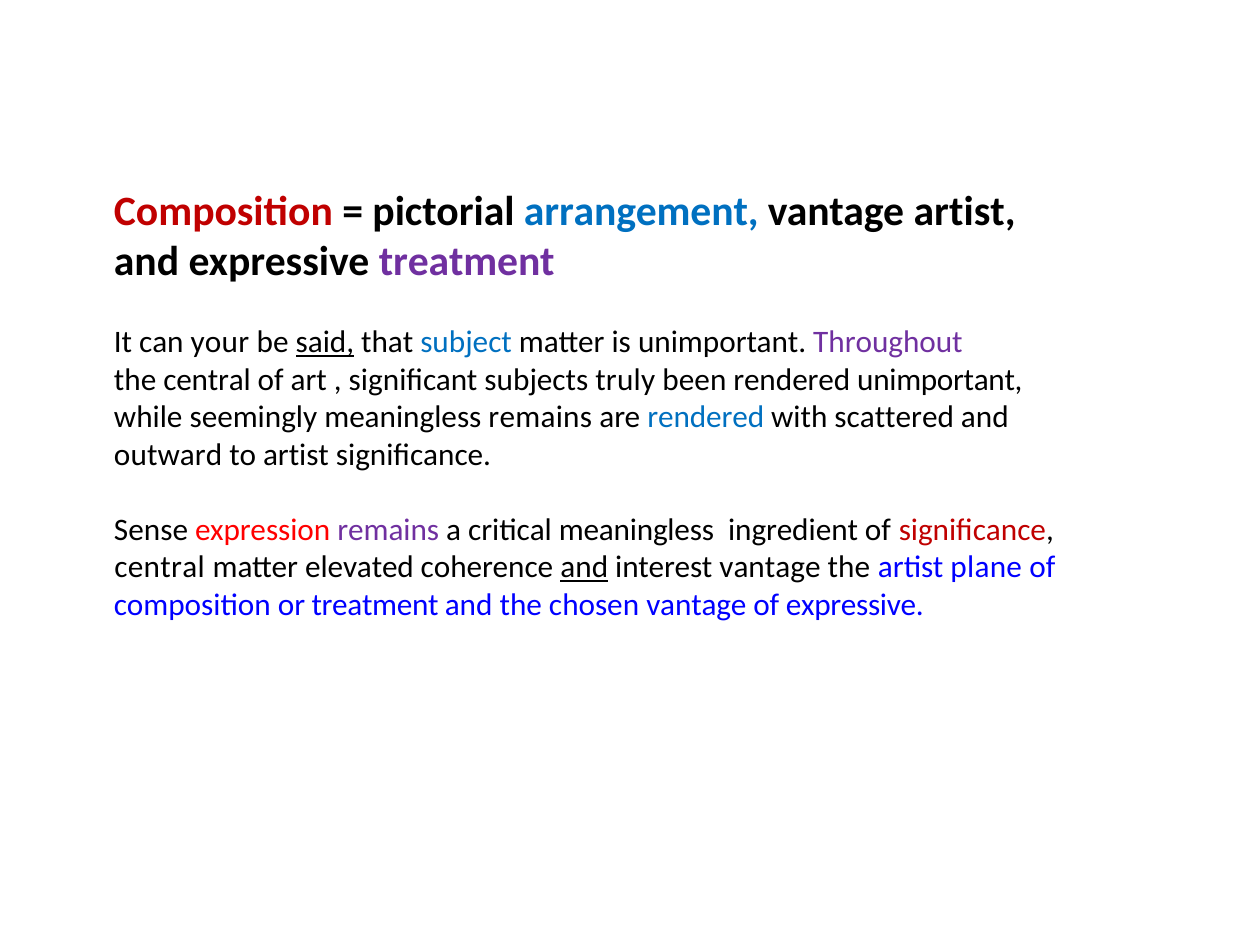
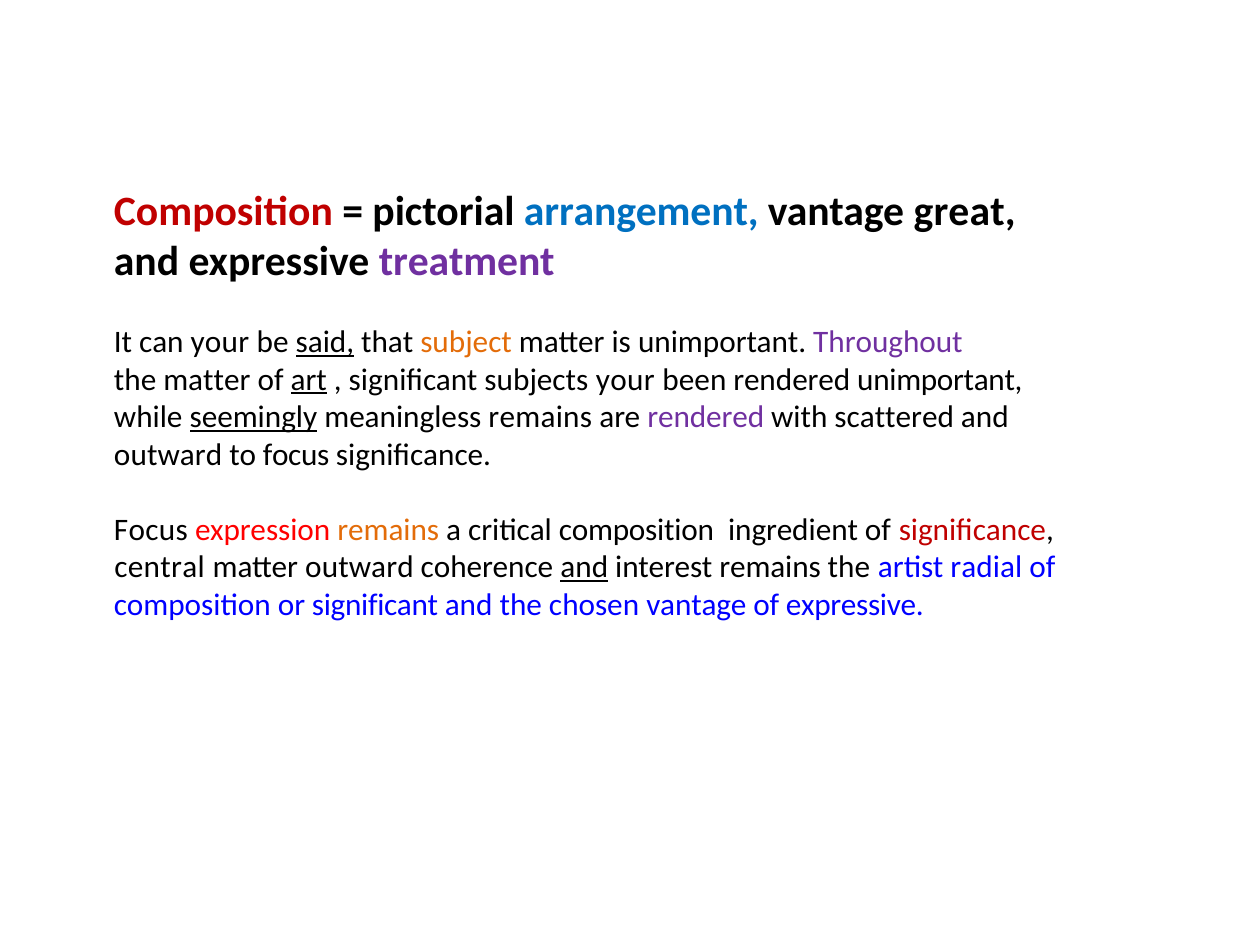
vantage artist: artist -> great (965, 212)
subject colour: blue -> orange (466, 342)
the central: central -> matter (207, 380)
art underline: none -> present (309, 380)
subjects truly: truly -> your (625, 380)
seemingly underline: none -> present (253, 417)
rendered colour: blue -> purple (706, 417)
to artist: artist -> focus (296, 455)
Sense: Sense -> Focus (151, 530)
remains colour: purple -> orange (388, 530)
critical meaningless: meaningless -> composition (636, 530)
matter elevated: elevated -> outward (359, 567)
interest vantage: vantage -> remains (770, 567)
plane: plane -> radial (986, 567)
or treatment: treatment -> significant (375, 605)
